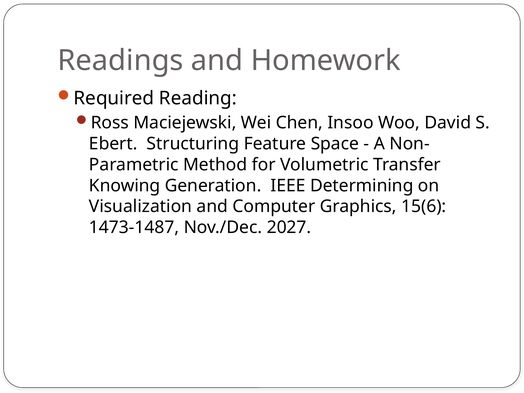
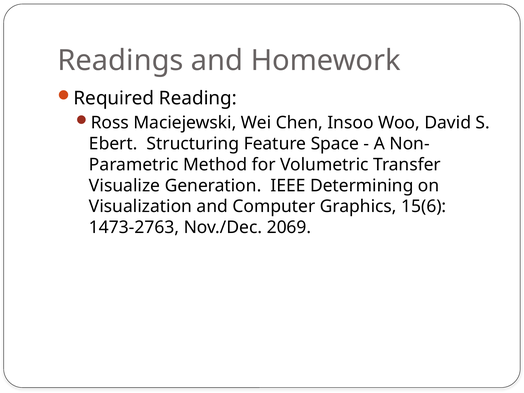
Knowing: Knowing -> Visualize (125, 186)
1473-1487: 1473-1487 -> 1473-2763 (134, 228)
2027: 2027 -> 2069 (289, 228)
